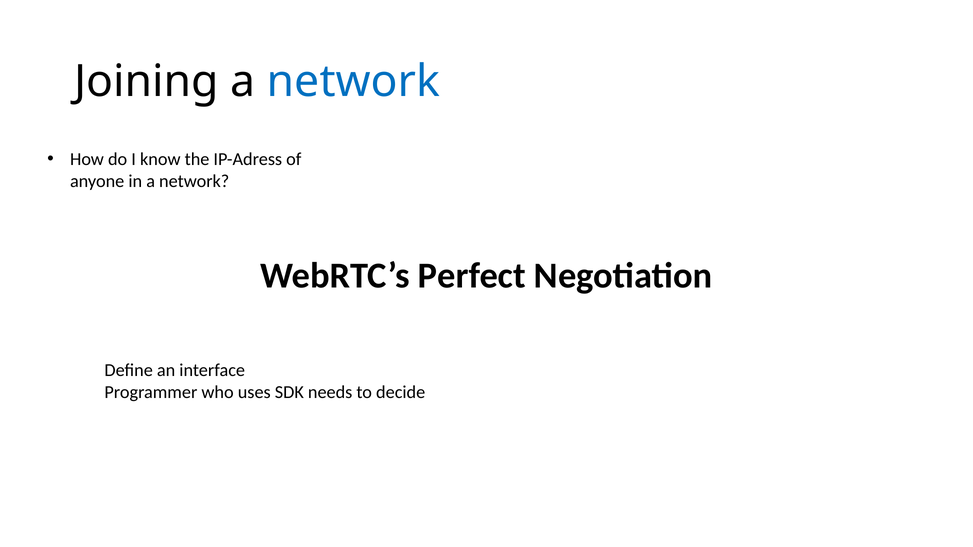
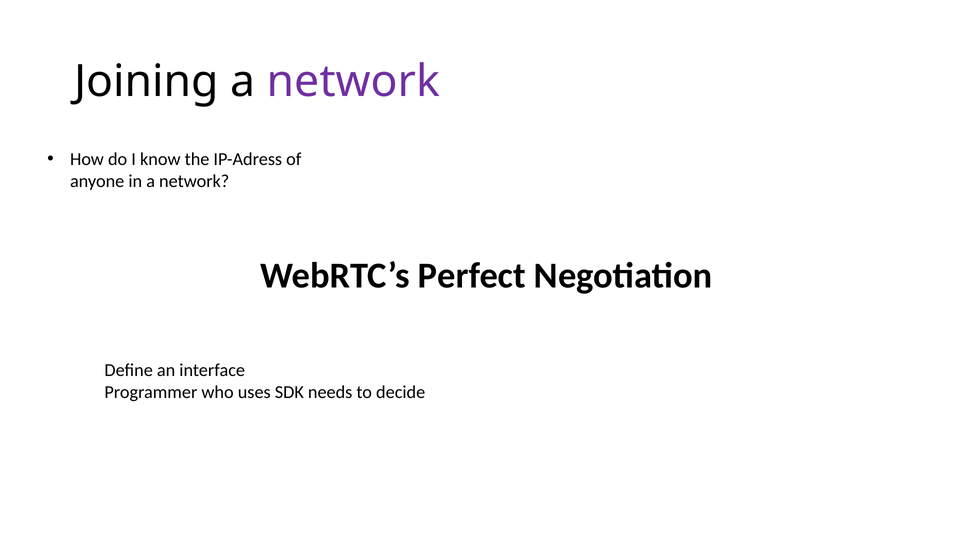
network colour: blue -> purple (353, 82)
